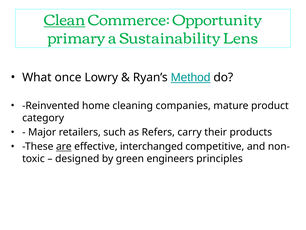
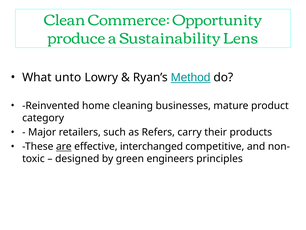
Clean underline: present -> none (65, 20)
primary: primary -> produce (76, 39)
once: once -> unto (68, 77)
companies: companies -> businesses (183, 105)
